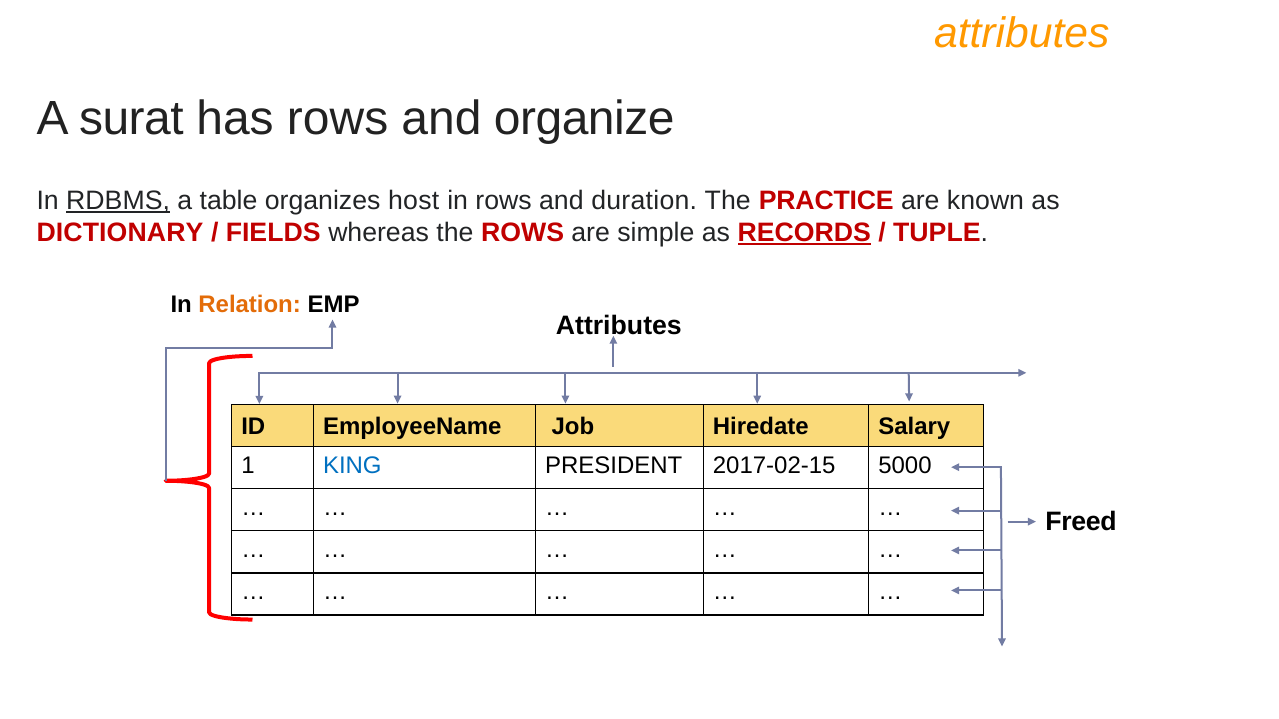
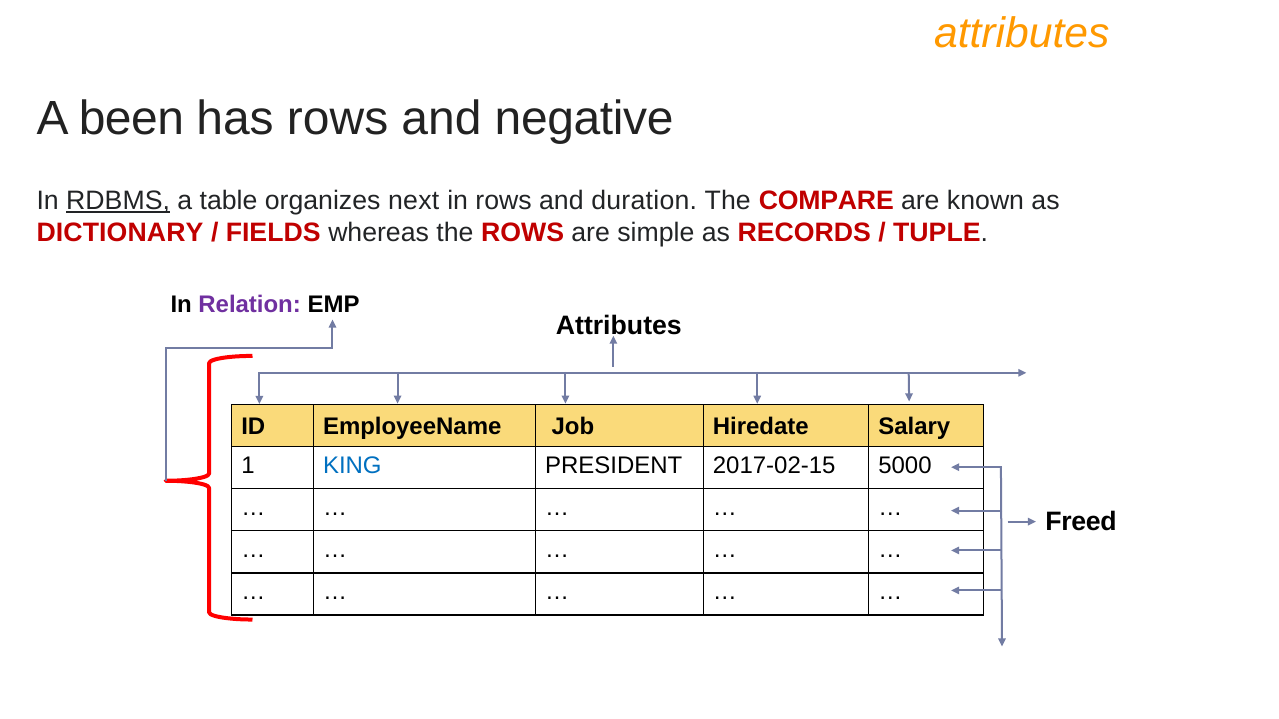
surat: surat -> been (131, 118)
organize: organize -> negative (584, 118)
host: host -> next (414, 201)
PRACTICE: PRACTICE -> COMPARE (826, 201)
RECORDS underline: present -> none (804, 233)
Relation colour: orange -> purple (250, 305)
